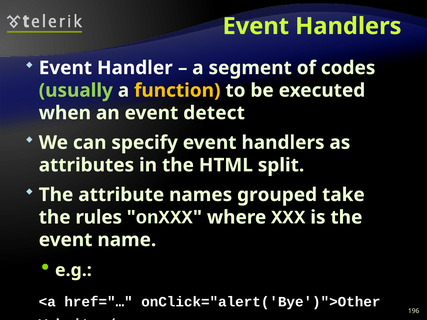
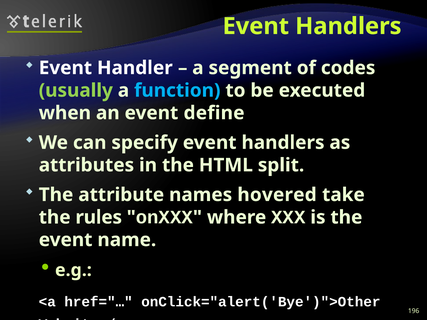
function colour: yellow -> light blue (177, 91)
detect: detect -> define (214, 113)
grouped: grouped -> hovered (277, 195)
